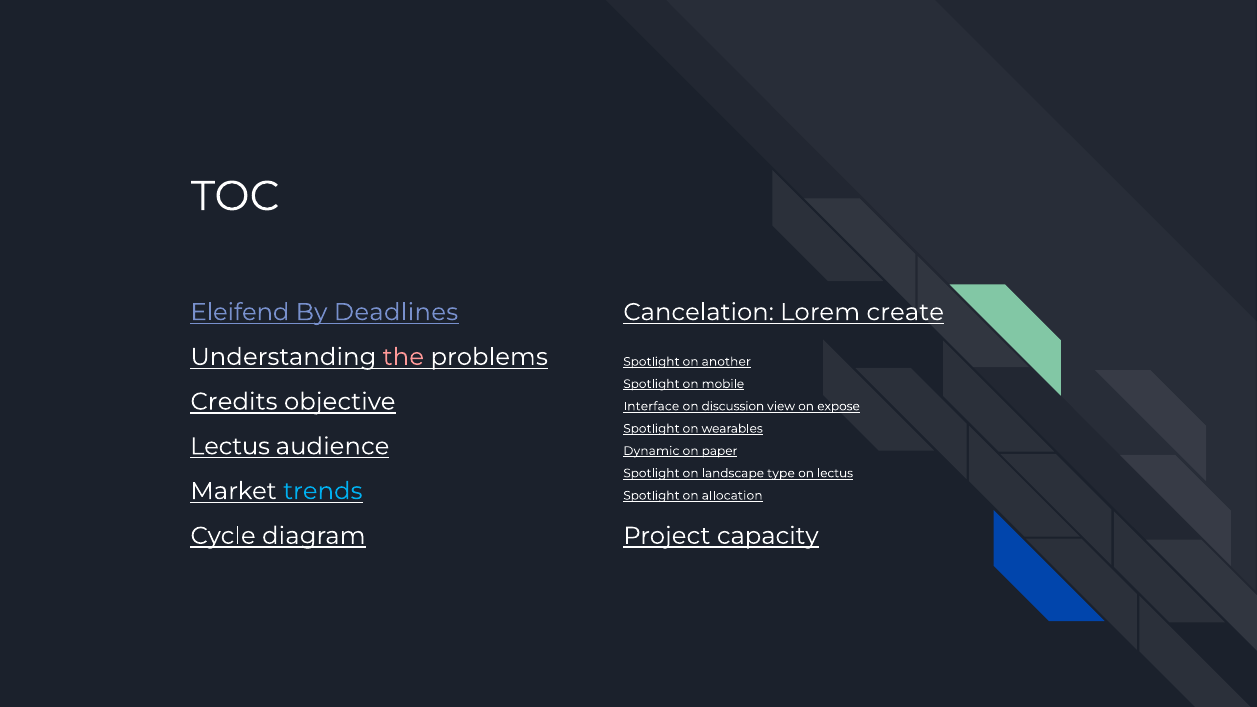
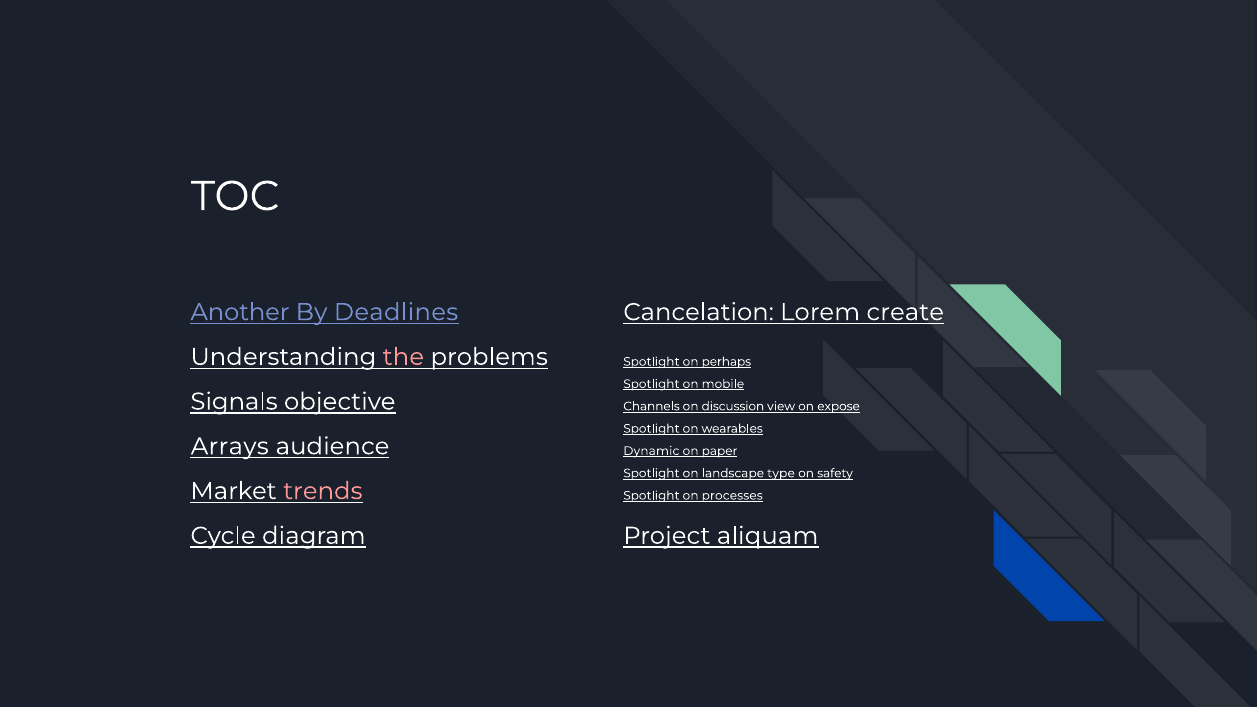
Eleifend: Eleifend -> Another (240, 312)
another: another -> perhaps (726, 362)
Credits: Credits -> Signals (234, 402)
Interface: Interface -> Channels (651, 406)
Lectus: Lectus -> Arrays (230, 446)
on lectus: lectus -> safety (835, 473)
trends colour: light blue -> pink (323, 491)
allocation: allocation -> processes (732, 496)
capacity: capacity -> aliquam (768, 536)
